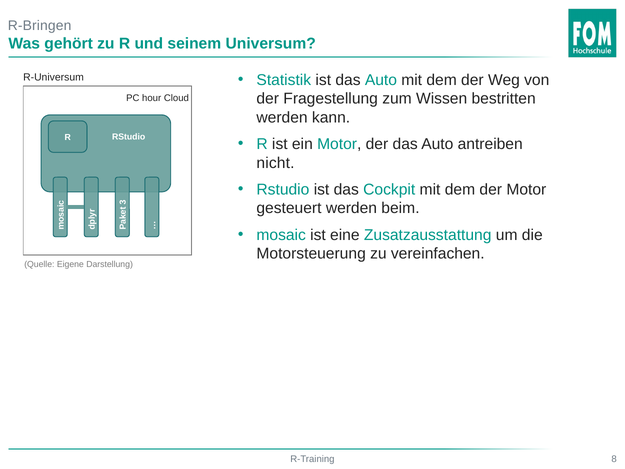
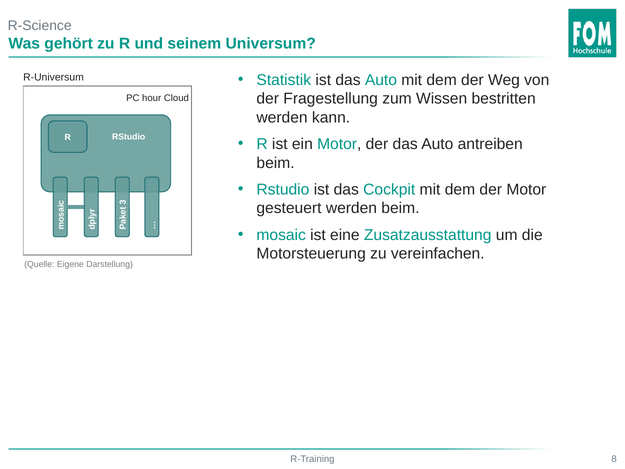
R-Bringen: R-Bringen -> R-Science (40, 26)
nicht: nicht -> beim (276, 163)
